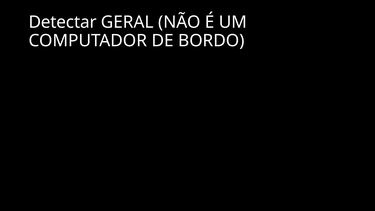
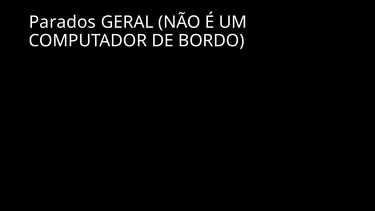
Detectar: Detectar -> Parados (62, 22)
